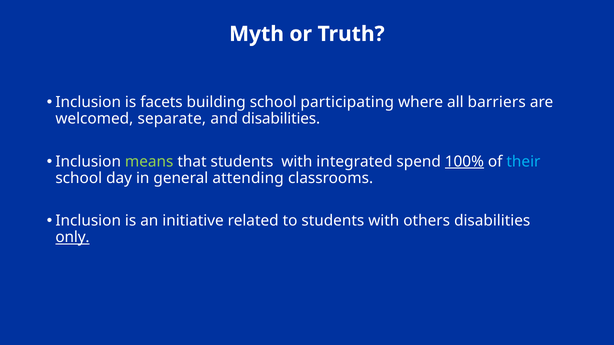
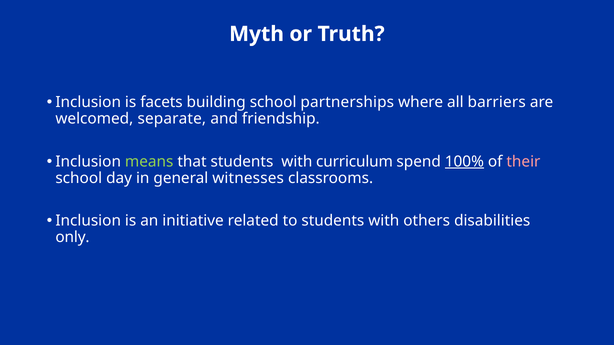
participating: participating -> partnerships (347, 102)
and disabilities: disabilities -> friendship (281, 119)
integrated: integrated -> curriculum (354, 162)
their colour: light blue -> pink (523, 162)
attending: attending -> witnesses (248, 178)
only underline: present -> none (73, 238)
